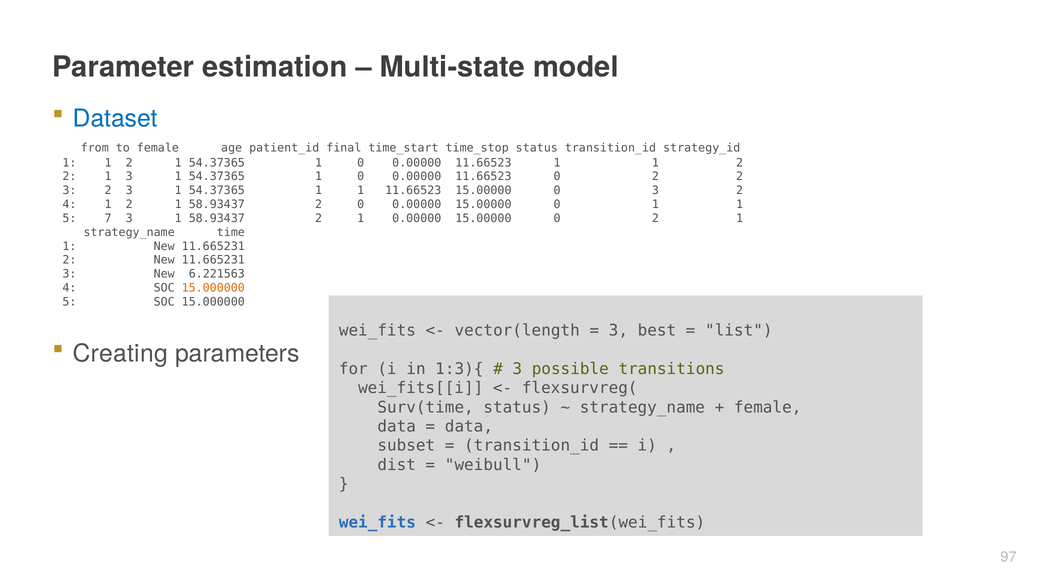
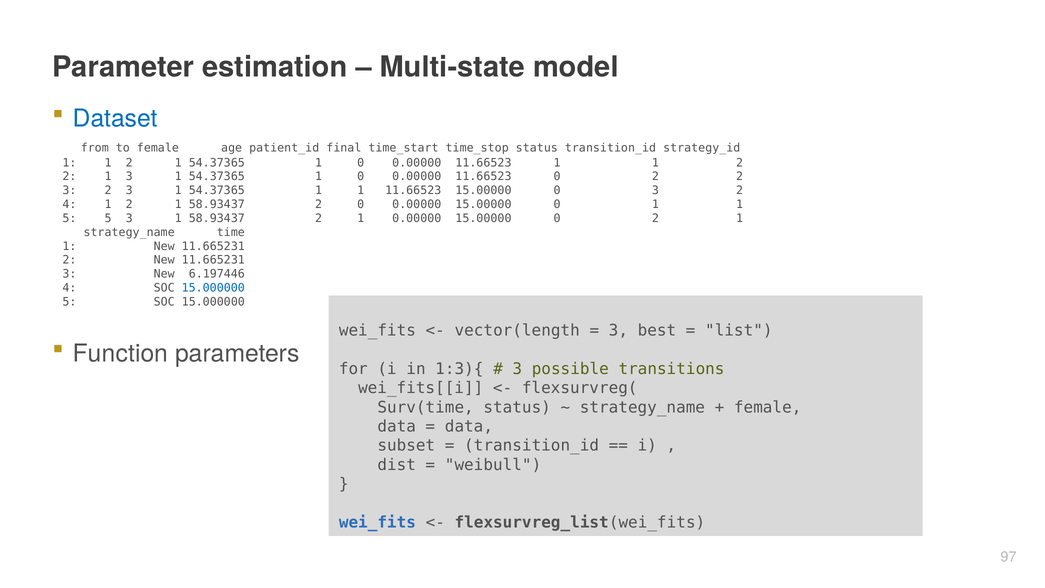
5 7: 7 -> 5 (108, 218)
6.221563: 6.221563 -> 6.197446 (217, 274)
15.000000 colour: orange -> blue (213, 288)
Creating: Creating -> Function (120, 354)
